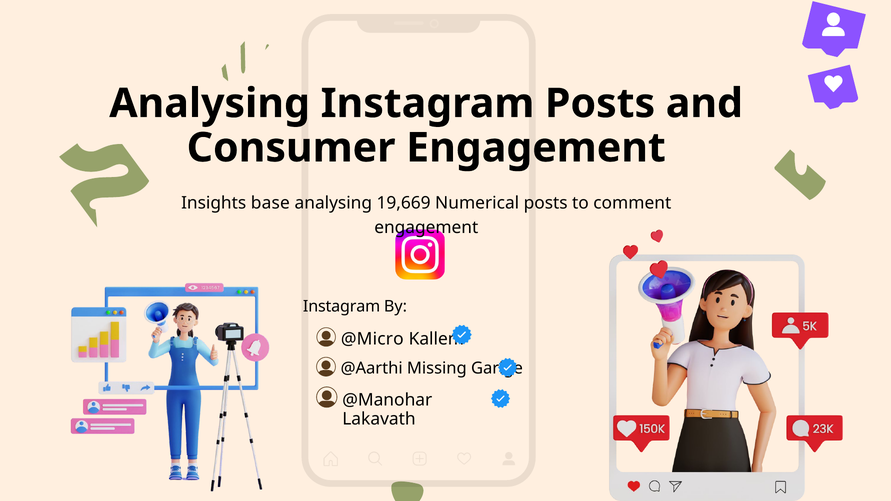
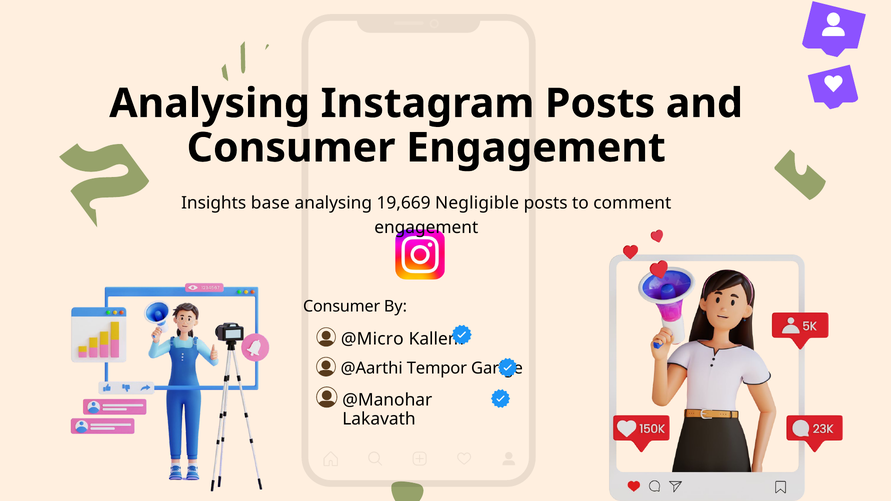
Numerical: Numerical -> Negligible (477, 203)
Instagram: Instagram -> Consumer (342, 306)
Missing: Missing -> Tempor (437, 369)
